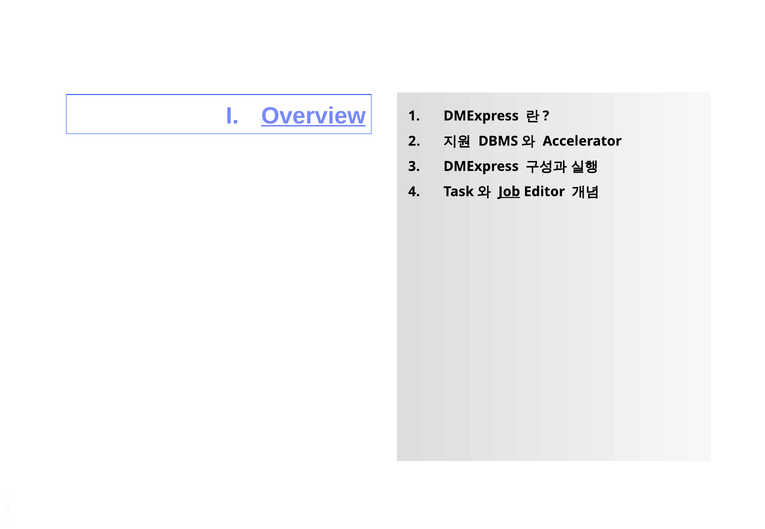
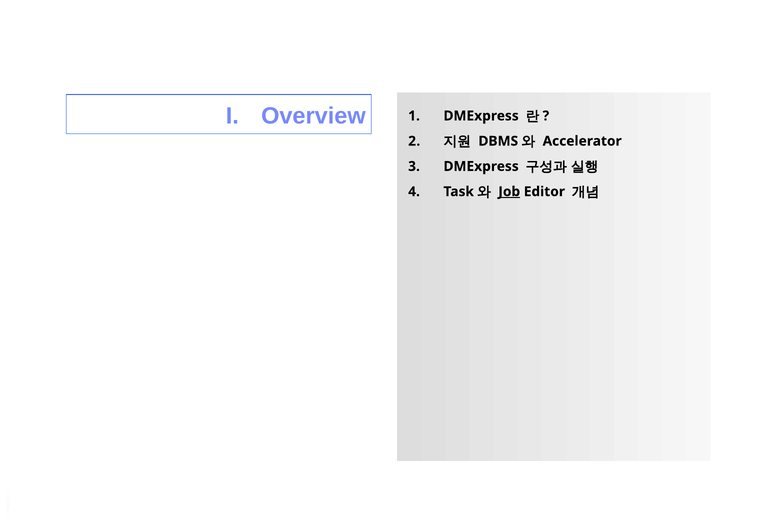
Overview underline: present -> none (313, 116)
